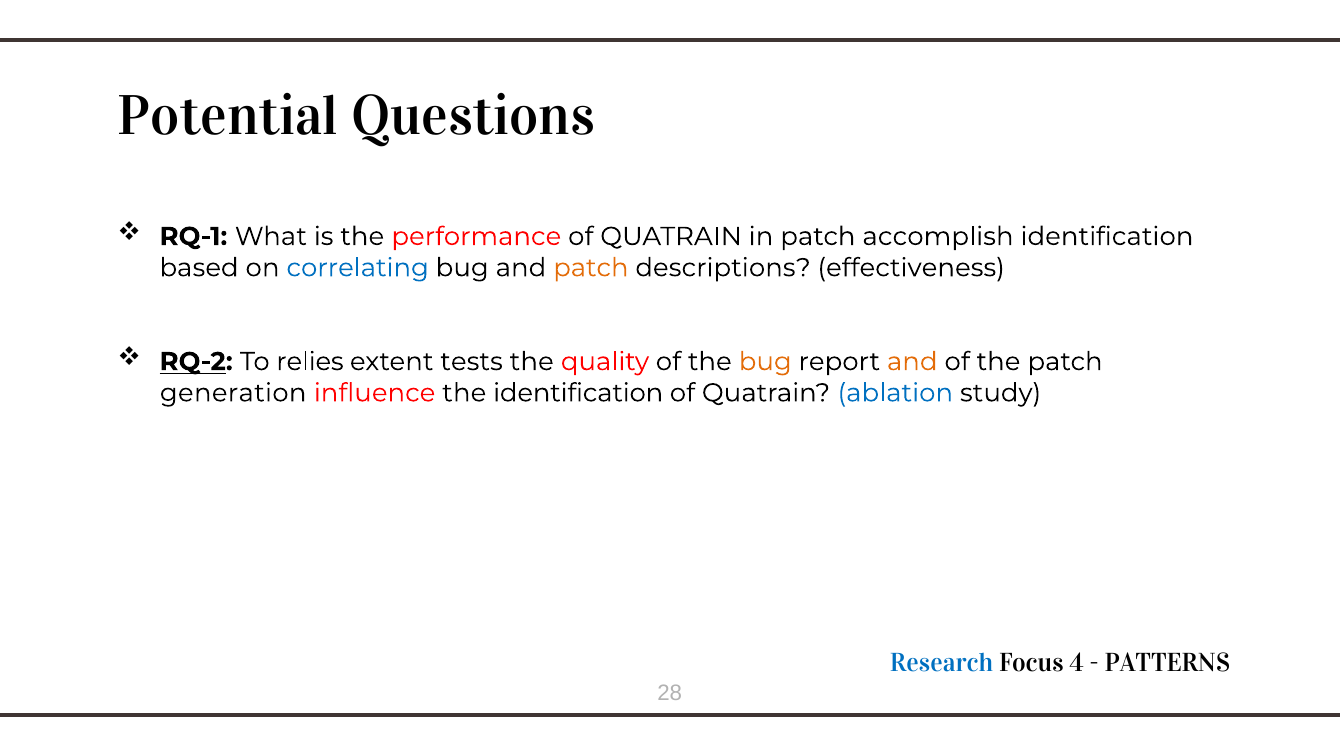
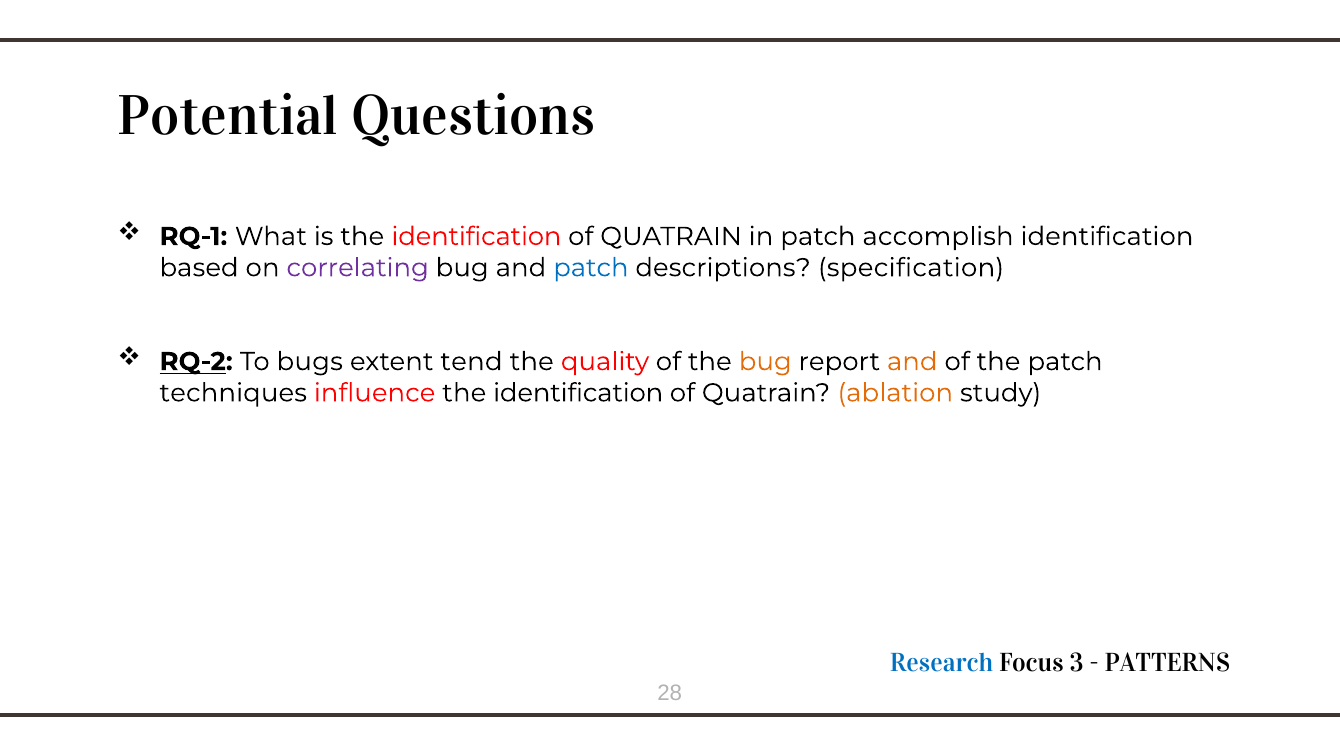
is the performance: performance -> identification (476, 236)
correlating colour: blue -> purple (358, 268)
patch colour: orange -> blue (591, 268)
effectiveness: effectiveness -> specification (911, 268)
relies: relies -> bugs (310, 361)
tests: tests -> tend (471, 361)
generation: generation -> techniques (233, 393)
ablation colour: blue -> orange (895, 393)
4: 4 -> 3 (1077, 663)
